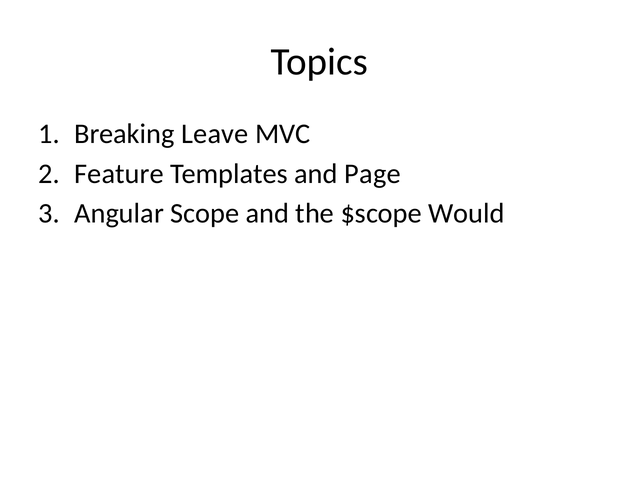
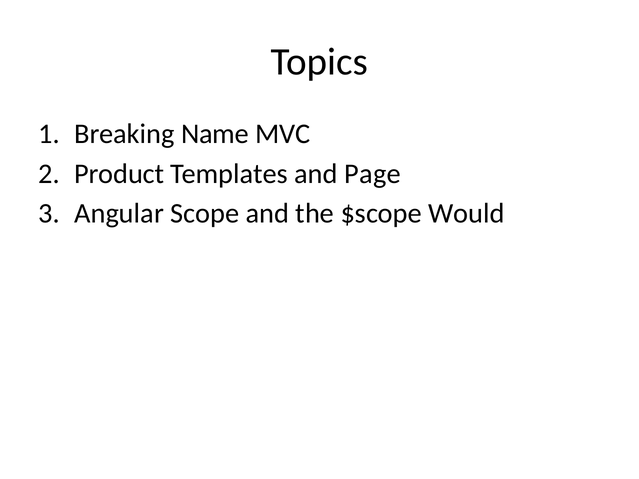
Leave: Leave -> Name (215, 134)
Feature: Feature -> Product (119, 174)
